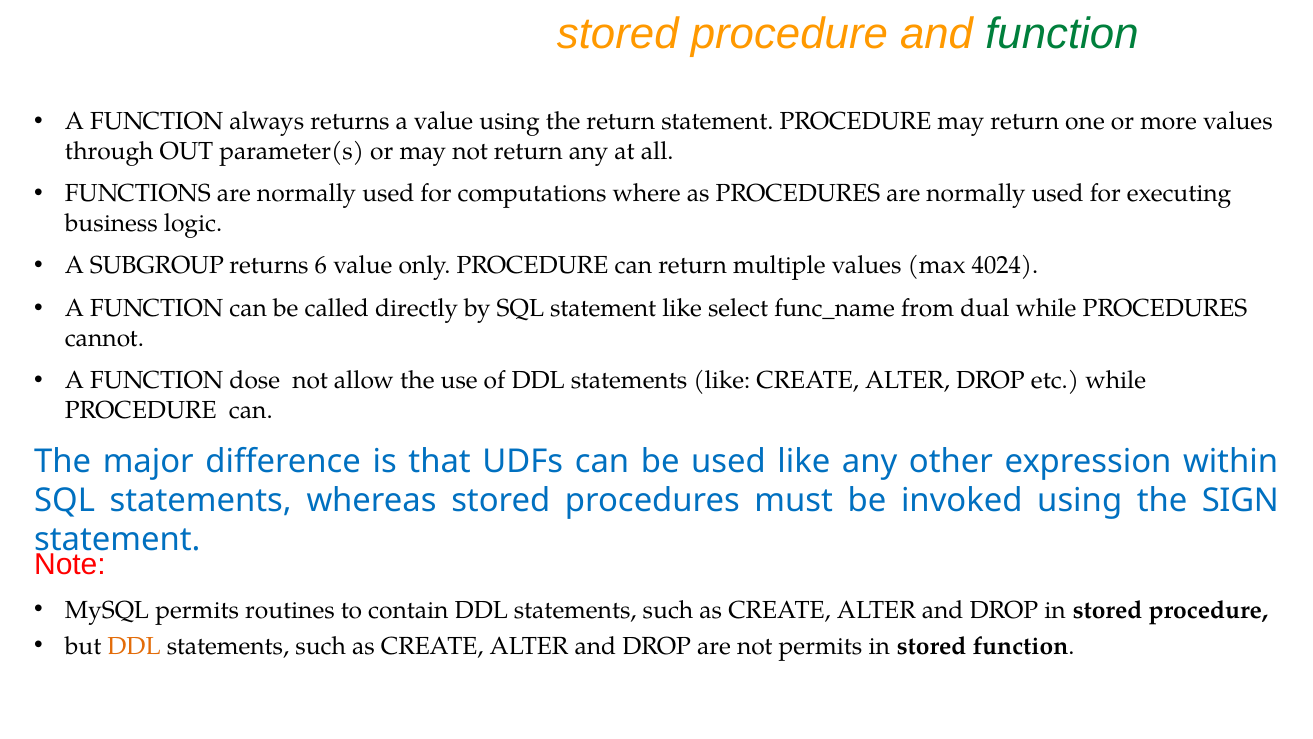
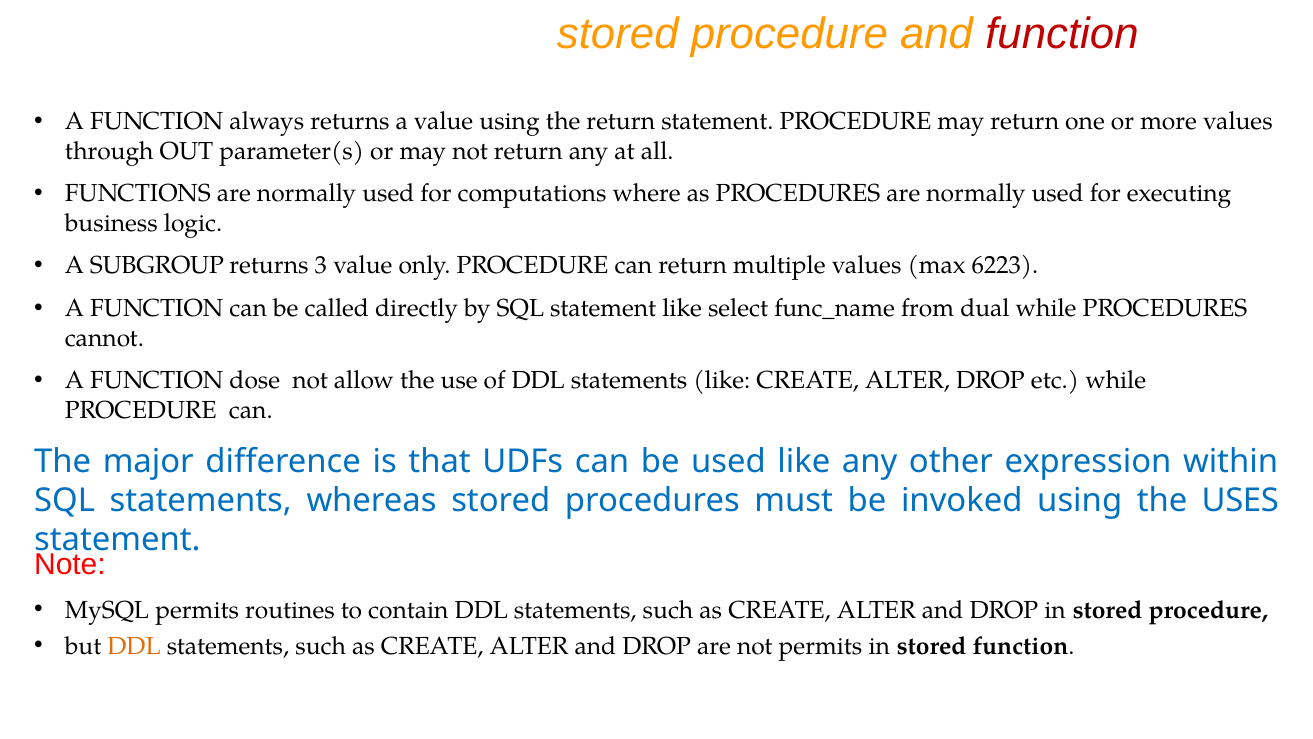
function colour: green -> red (1062, 34)
6: 6 -> 3 (321, 266)
4024: 4024 -> 6223 (1005, 266)
SIGN: SIGN -> USES (1240, 500)
